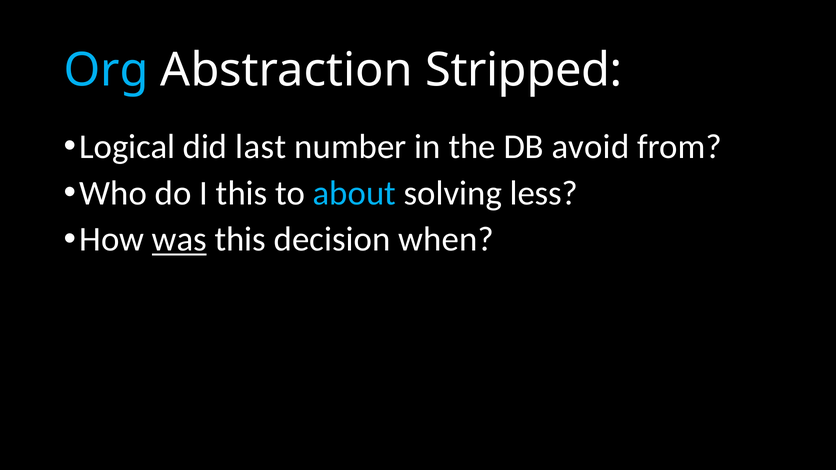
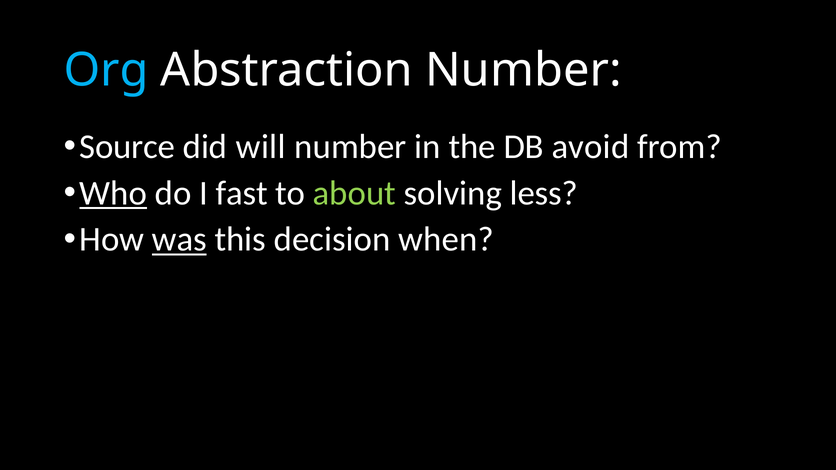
Abstraction Stripped: Stripped -> Number (524, 70)
Logical: Logical -> Source (127, 147)
last: last -> will (261, 147)
Who underline: none -> present (113, 193)
I this: this -> fast (242, 193)
about colour: light blue -> light green (354, 193)
